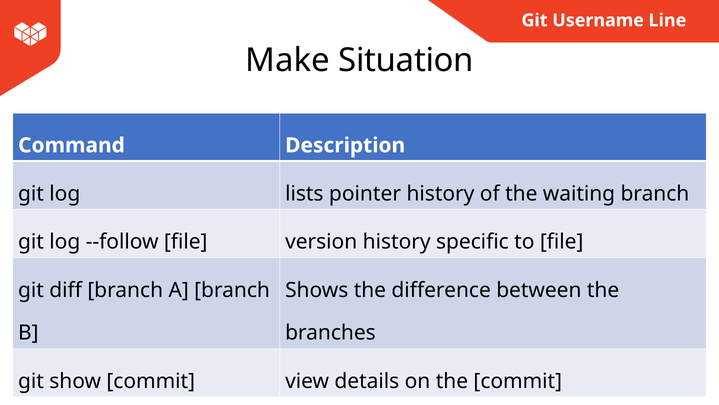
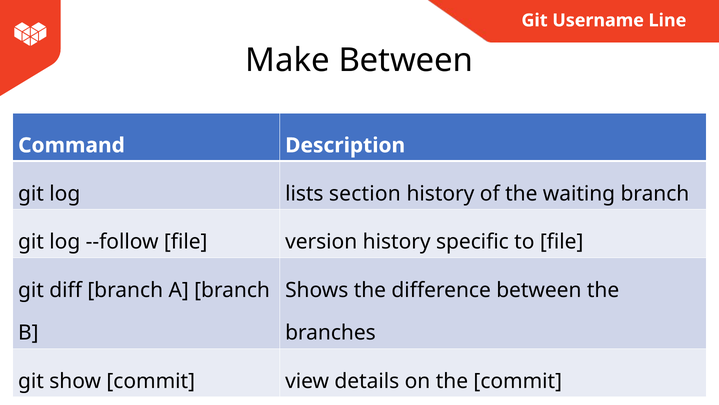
Make Situation: Situation -> Between (406, 60)
pointer: pointer -> section (365, 193)
